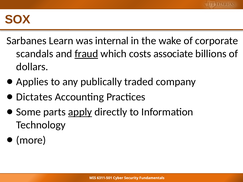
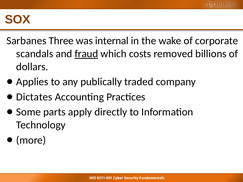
Learn: Learn -> Three (61, 41)
associate: associate -> removed (173, 54)
apply underline: present -> none (80, 112)
